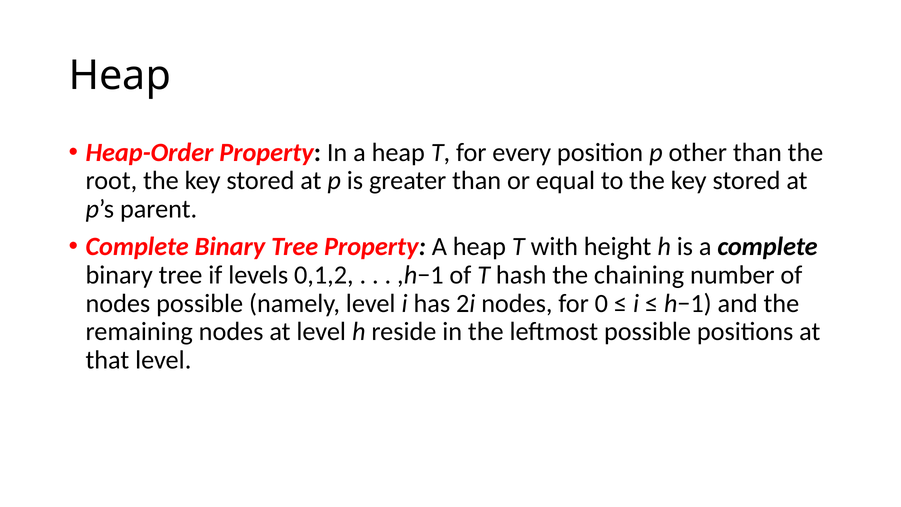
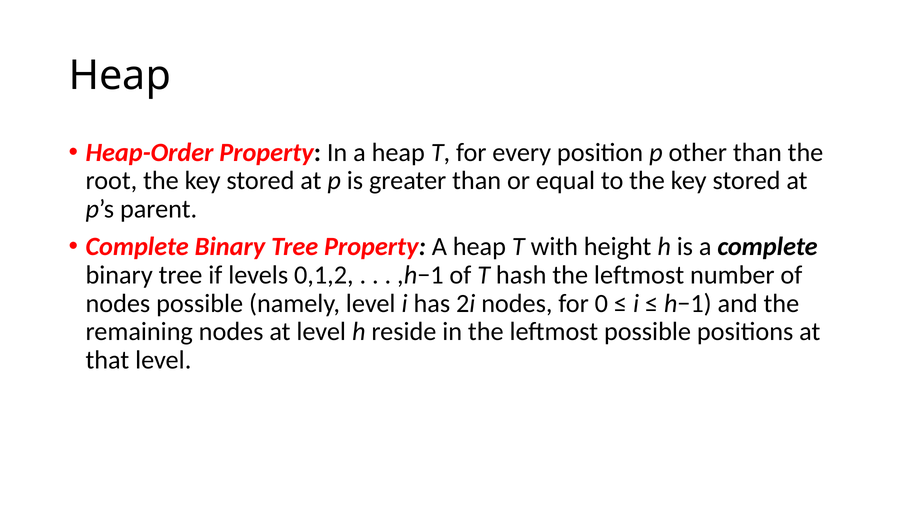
chaining: chaining -> leftmost (639, 275)
